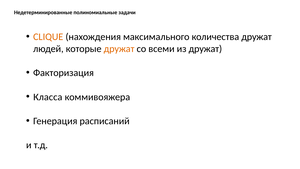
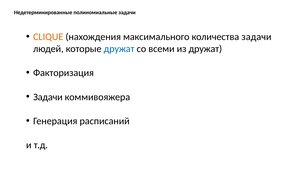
количества дружат: дружат -> задачи (256, 37)
дружат colour: orange -> blue (119, 49)
Класса: Класса -> Задачи (48, 97)
